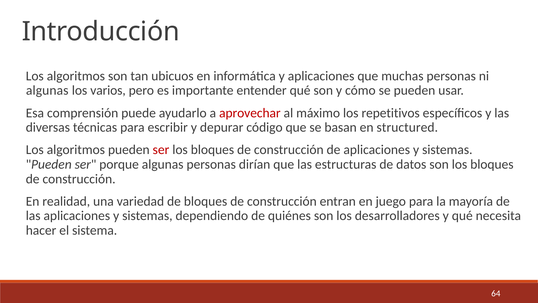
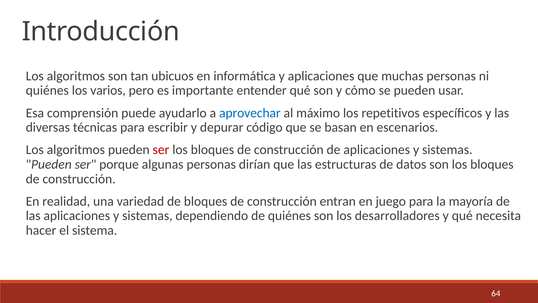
algunas: algunas -> quiénes (47, 90)
aprovechar colour: red -> blue (250, 113)
structured: structured -> escenarios (407, 127)
